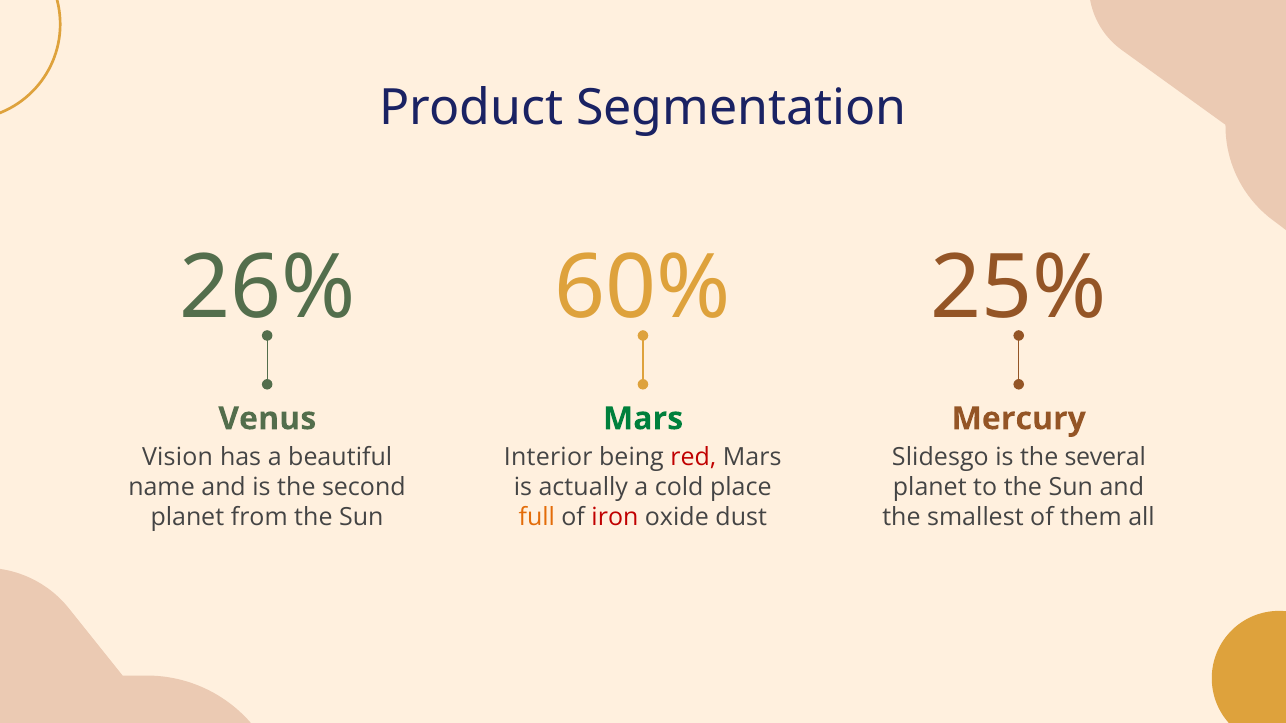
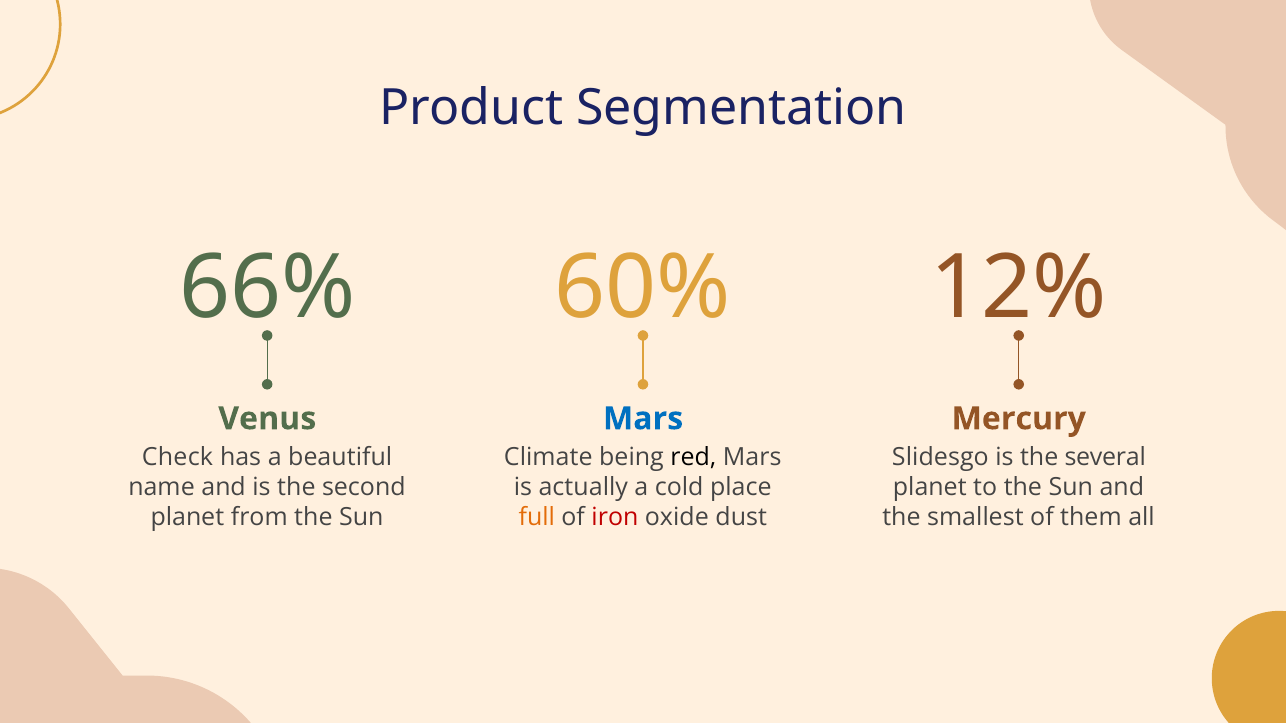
26%: 26% -> 66% (267, 288)
25%: 25% -> 12% (1019, 288)
Mars colour: green -> blue (643, 419)
Vision: Vision -> Check (178, 457)
Interior: Interior -> Climate (548, 457)
red colour: red -> black (693, 457)
